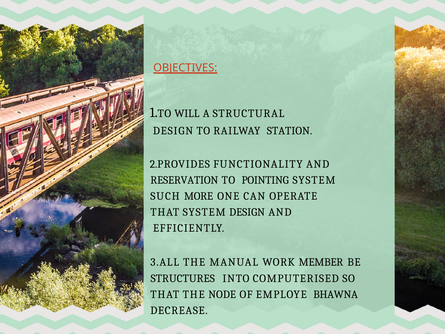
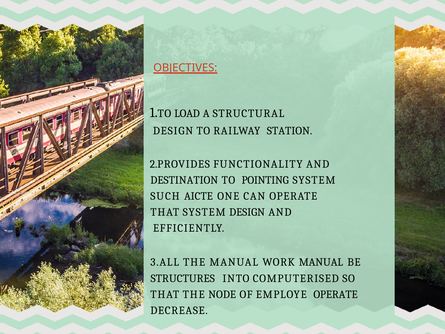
WILL: WILL -> LOAD (187, 113)
RESERVATION: RESERVATION -> DESTINATION (184, 180)
MORE: MORE -> AICTE (198, 196)
WORK MEMBER: MEMBER -> MANUAL (321, 262)
EMPLOYE BHAWNA: BHAWNA -> OPERATE (336, 294)
